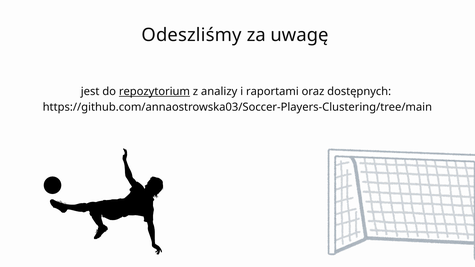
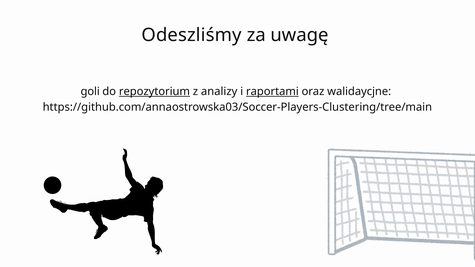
jest: jest -> goli (90, 91)
raportami underline: none -> present (272, 91)
dostępnych: dostępnych -> walidaycjne (359, 91)
